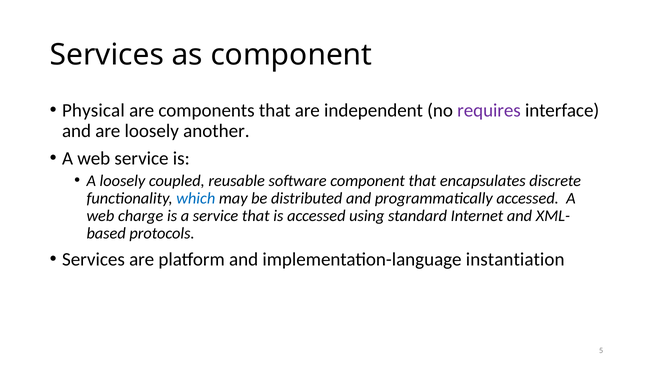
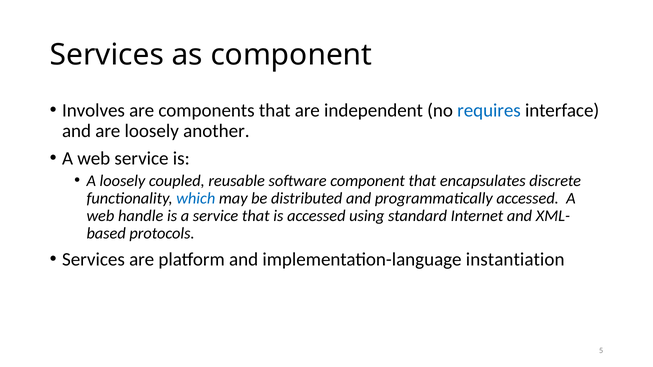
Physical: Physical -> Involves (93, 110)
requires colour: purple -> blue (489, 110)
charge: charge -> handle (141, 216)
